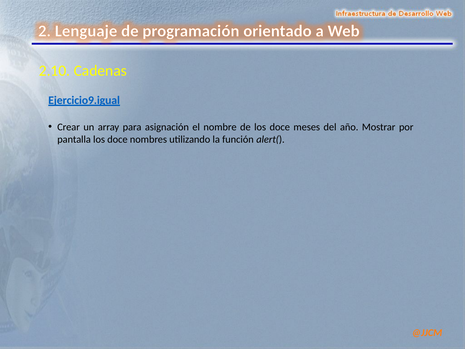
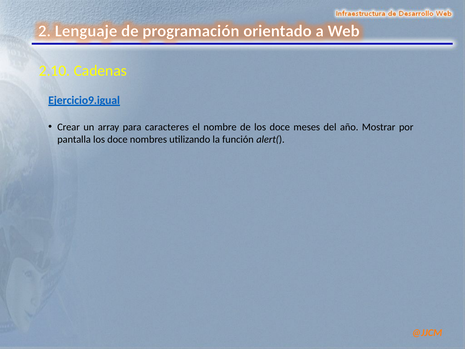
asignación: asignación -> caracteres (167, 127)
